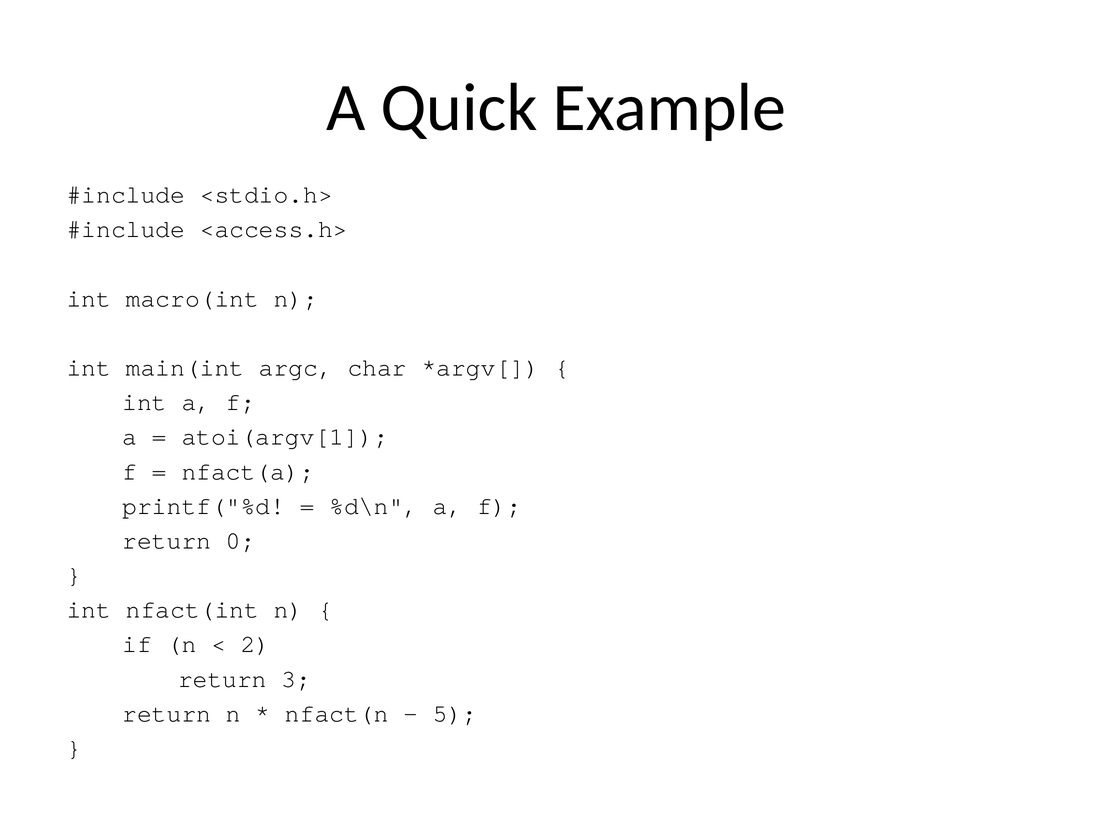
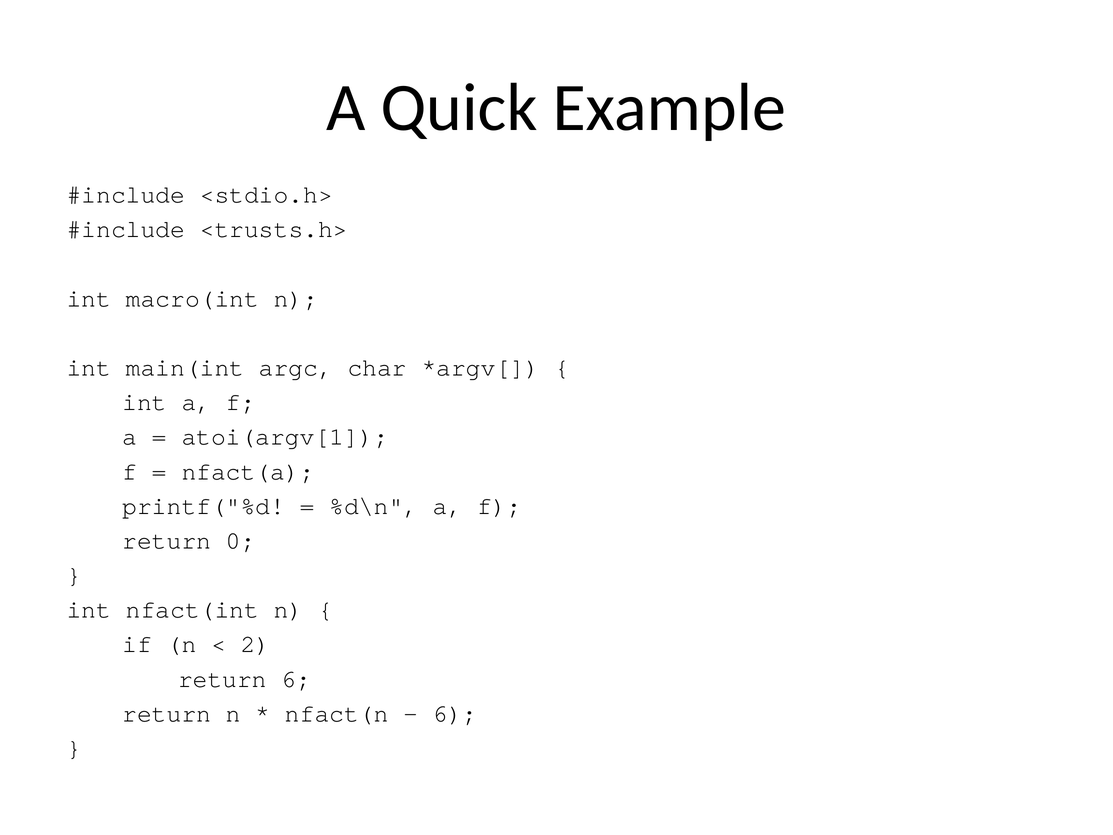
<access.h>: <access.h> -> <trusts.h> (274, 229)
return 3: 3 -> 6 (296, 679)
5: 5 -> 6 (455, 713)
